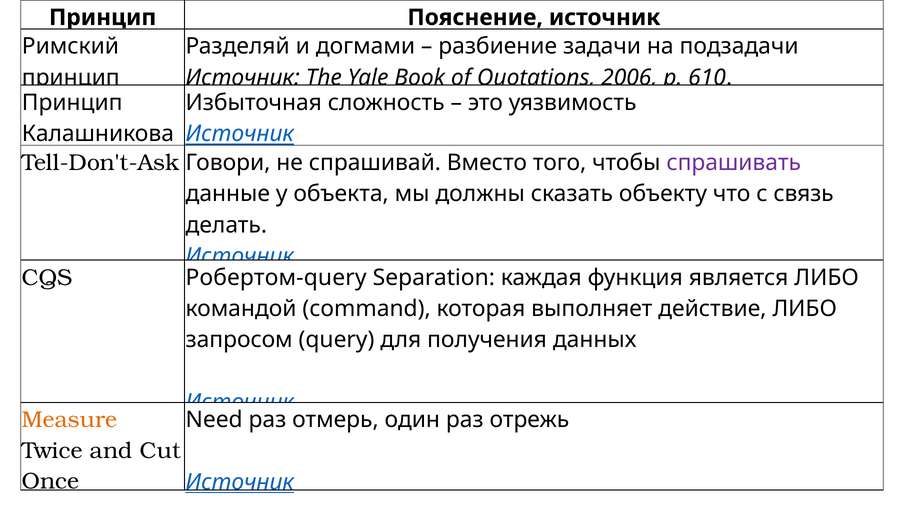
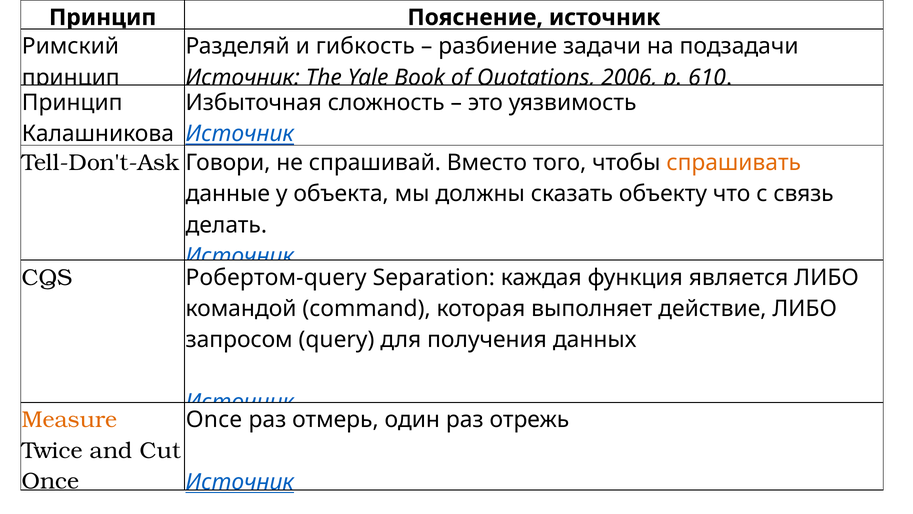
догмами: догмами -> гибкость (365, 46)
спрашивать colour: purple -> orange (734, 163)
Need: Need -> Once (214, 420)
